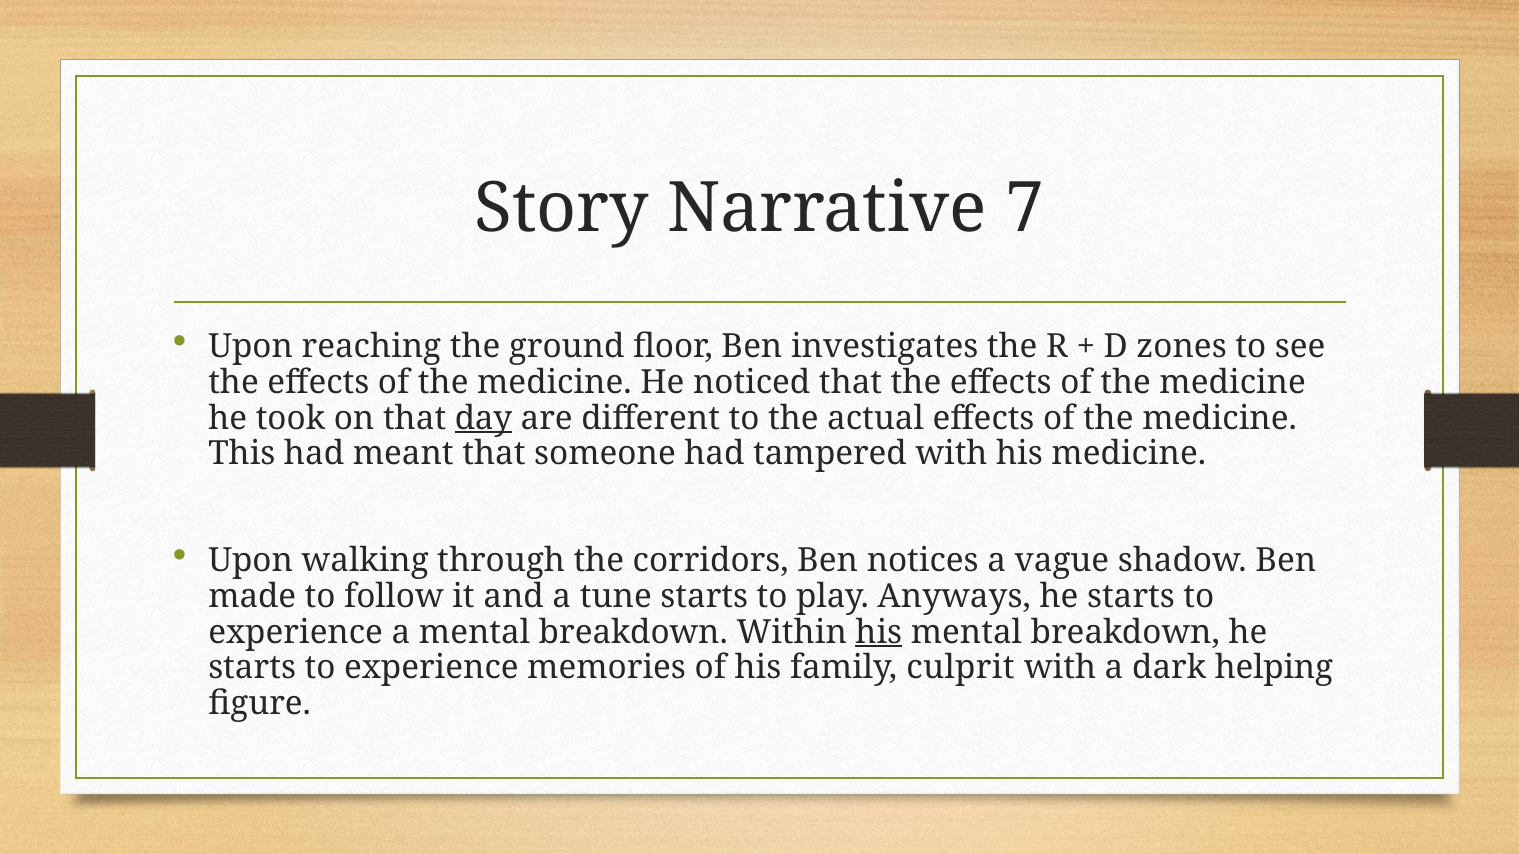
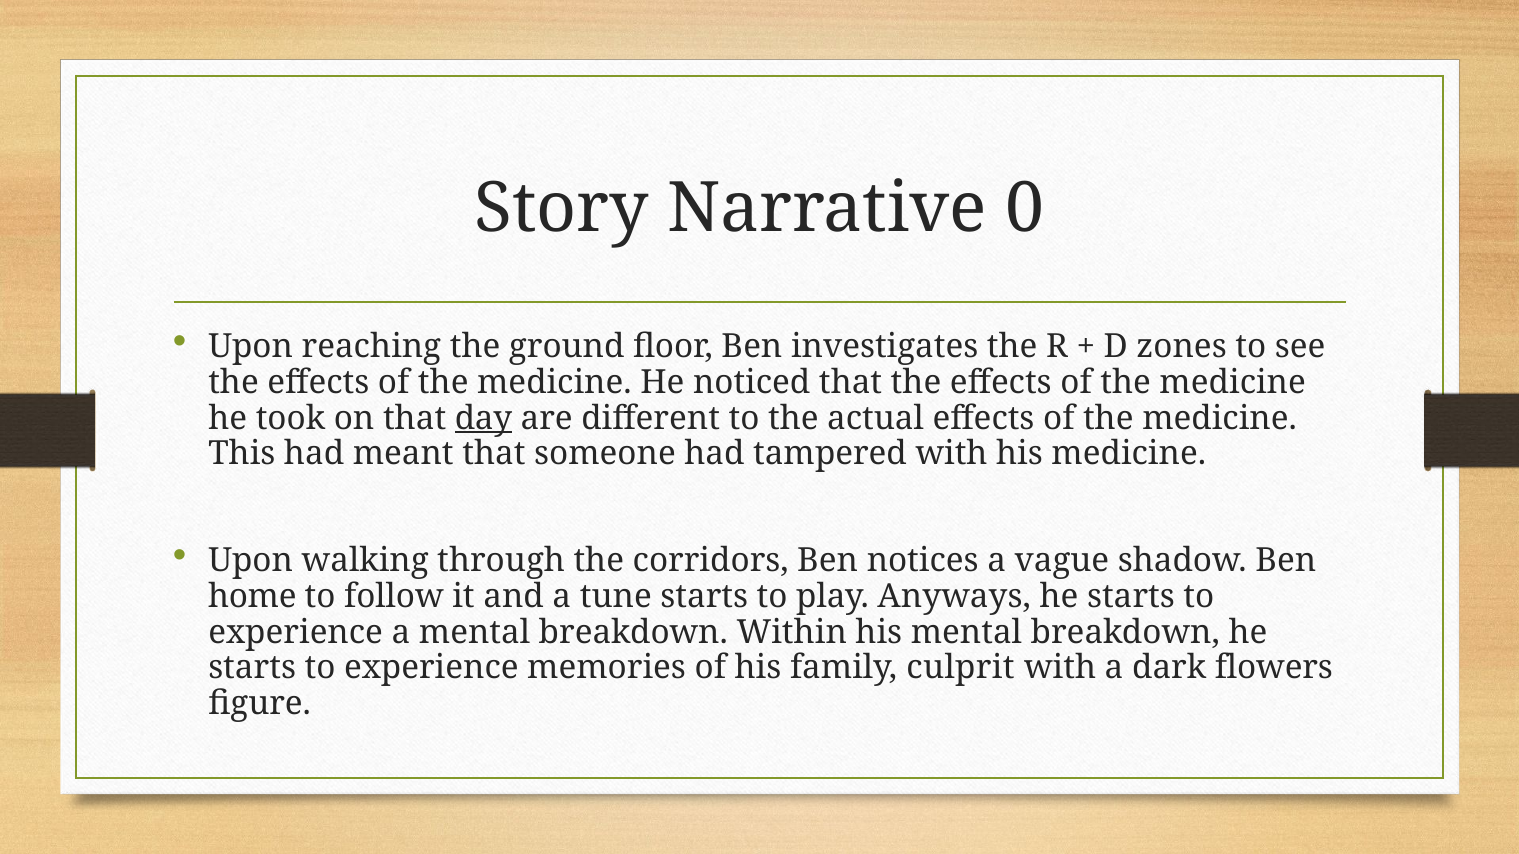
7: 7 -> 0 (1025, 208)
made: made -> home (252, 597)
his underline: present -> none (879, 632)
helping: helping -> flowers (1274, 668)
